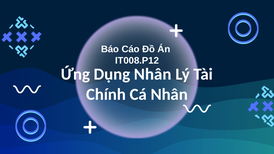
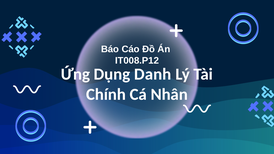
Dụng Nhân: Nhân -> Danh (153, 74)
